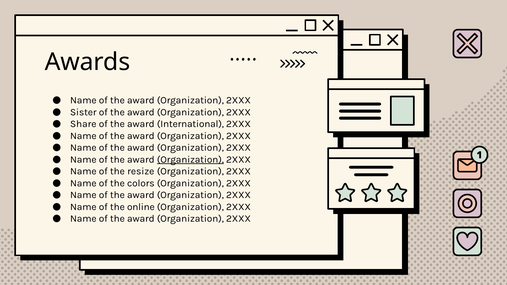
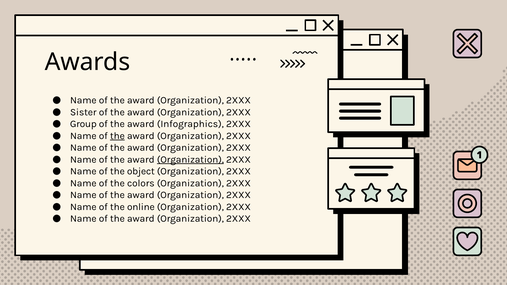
Share: Share -> Group (83, 124)
International: International -> Infographics (190, 124)
the underline: none -> present (117, 136)
resize: resize -> object (141, 171)
